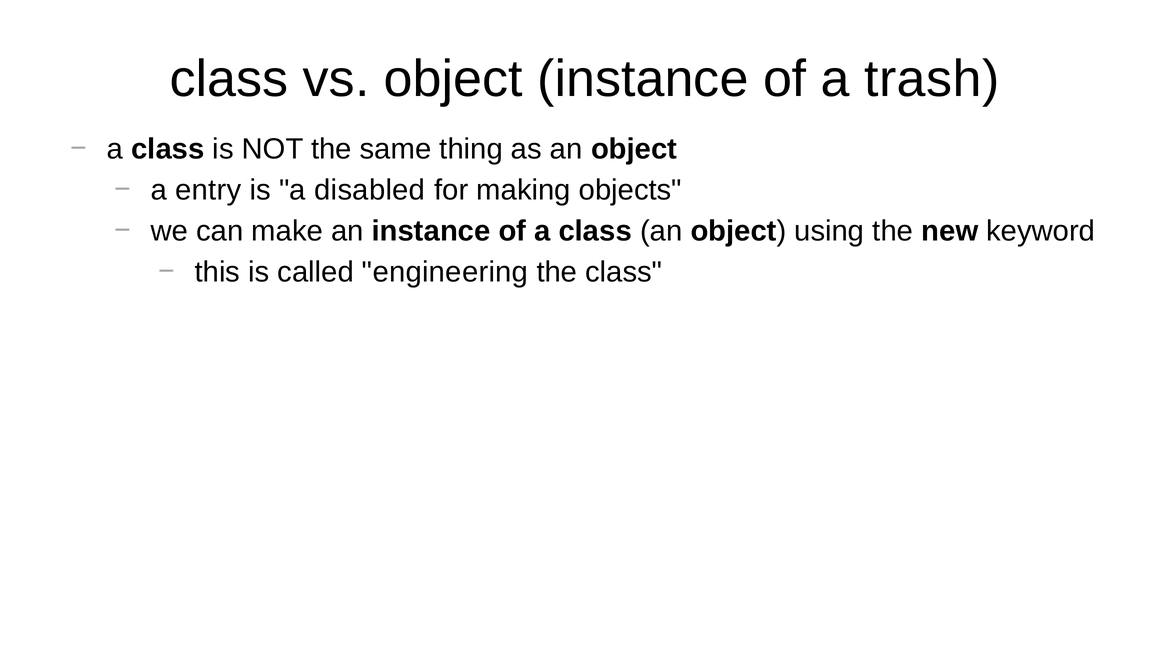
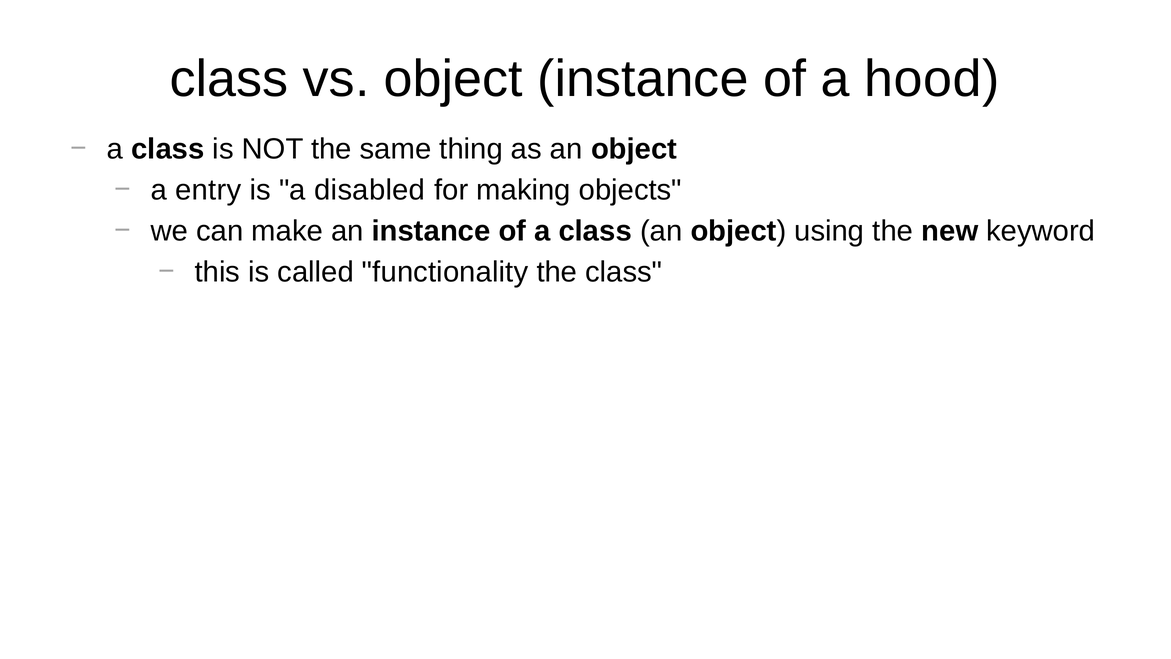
trash: trash -> hood (932, 79)
engineering: engineering -> functionality (445, 272)
